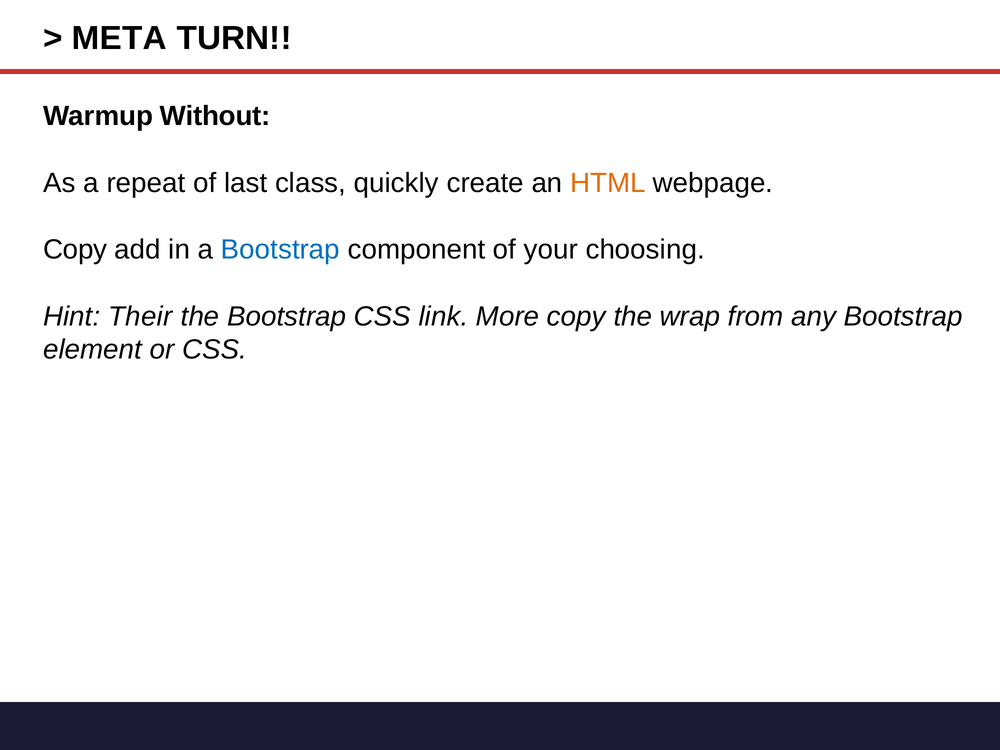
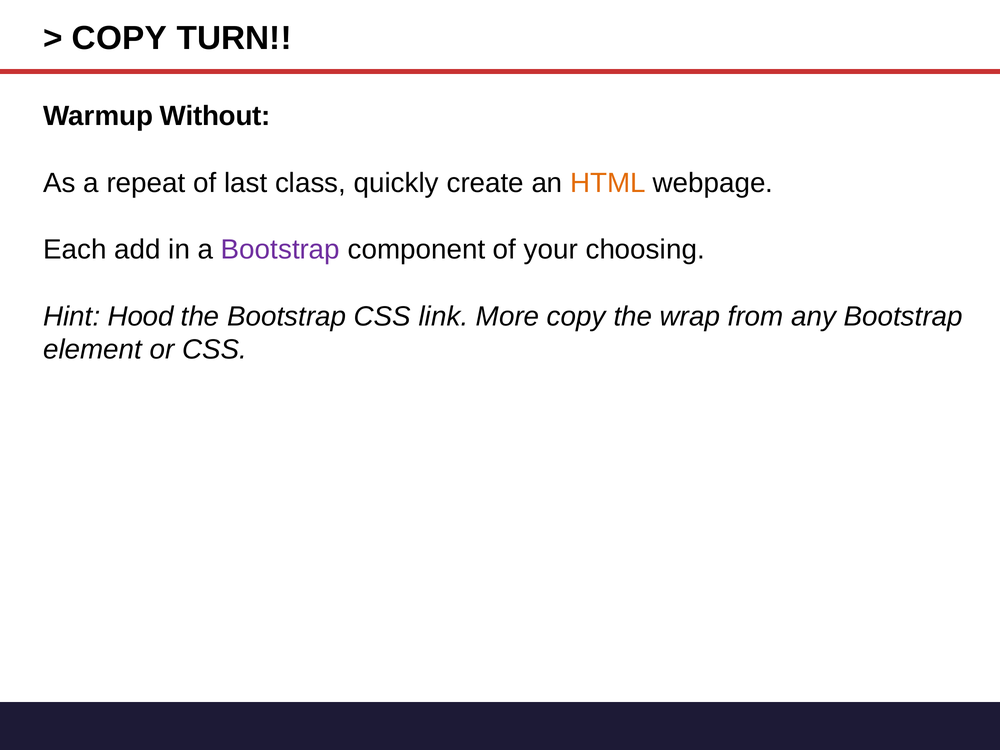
META: META -> COPY (119, 38)
Copy: Copy -> Each (75, 250)
Bootstrap colour: blue -> purple (280, 250)
Their: Their -> Hood (141, 316)
